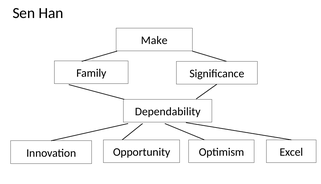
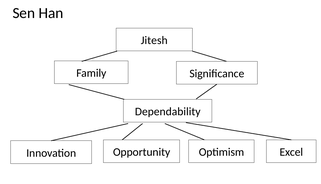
Make: Make -> Jitesh (154, 40)
